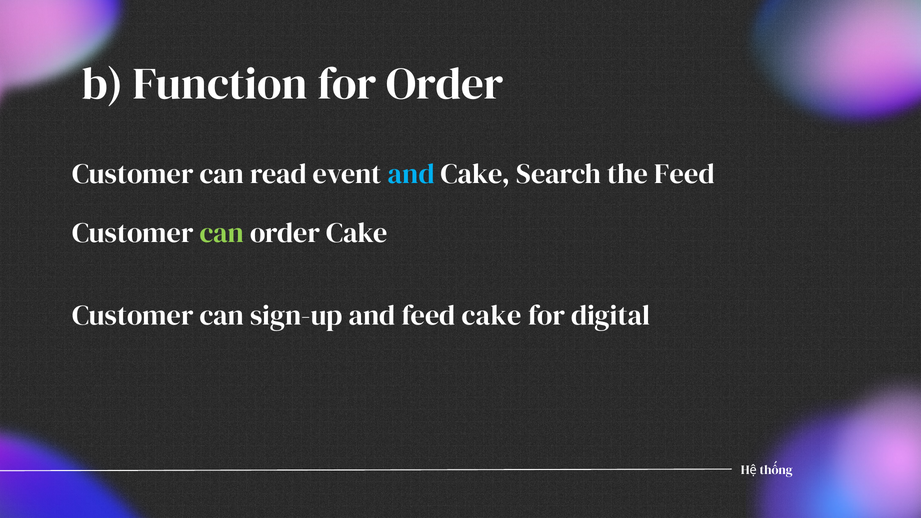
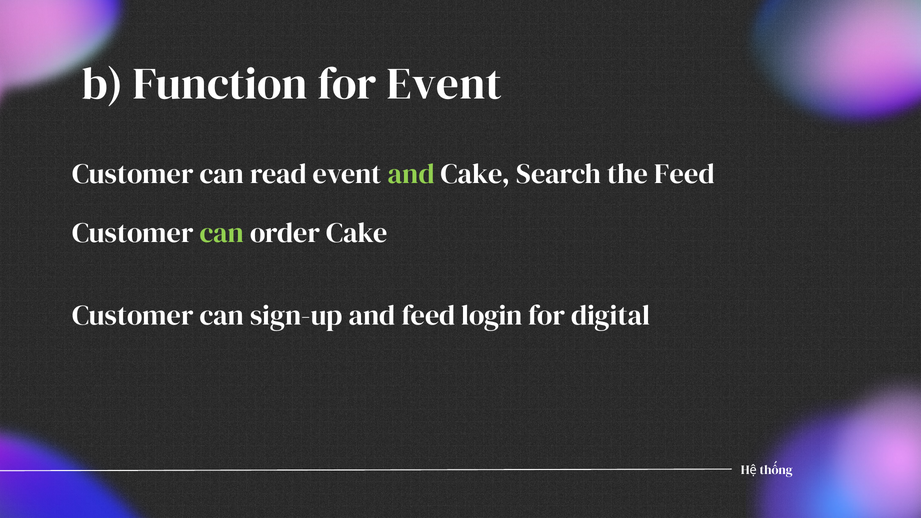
for Order: Order -> Event (444, 84)
and colour: light blue -> light green (411, 174)
feed cake: cake -> login (492, 315)
